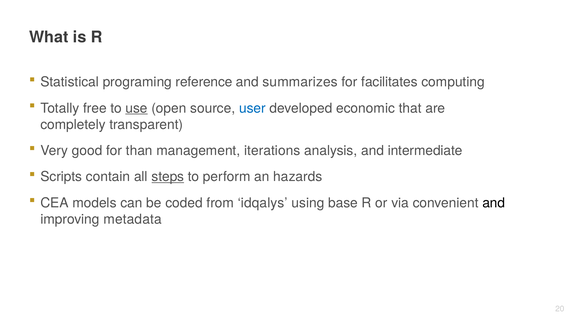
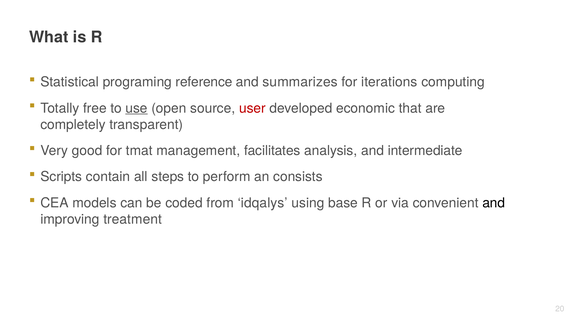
facilitates: facilitates -> iterations (389, 82)
user colour: blue -> red (252, 108)
than: than -> tmat (139, 151)
iterations: iterations -> facilitates (272, 151)
steps underline: present -> none (168, 177)
hazards: hazards -> consists (298, 177)
metadata: metadata -> treatment (133, 219)
